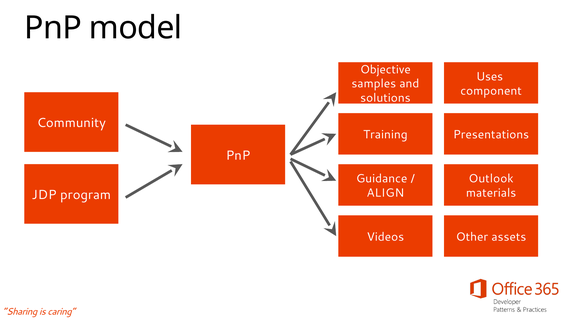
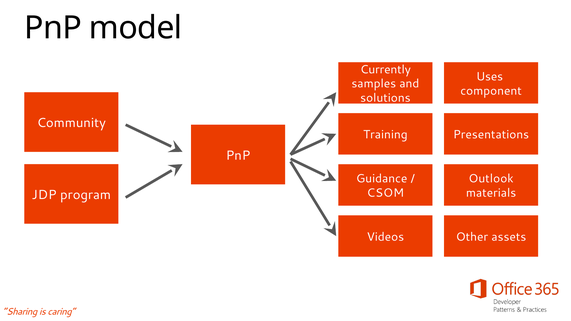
Objective: Objective -> Currently (385, 69)
ALIGN: ALIGN -> CSOM (385, 193)
